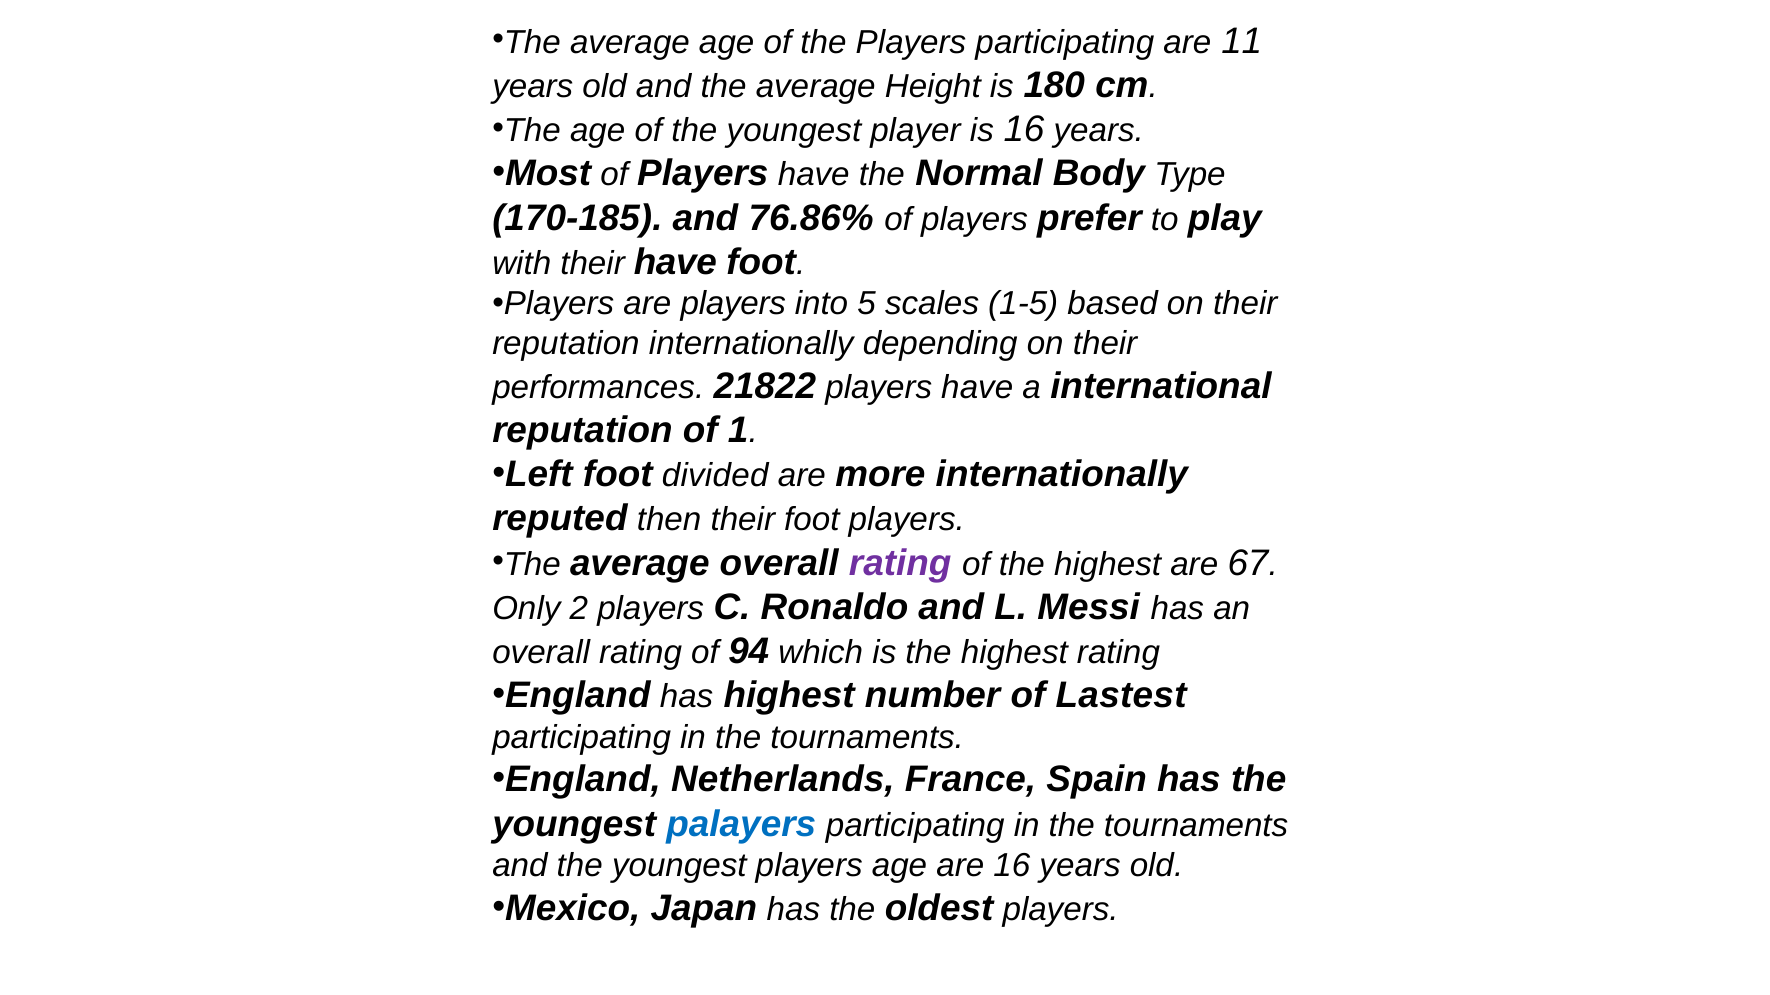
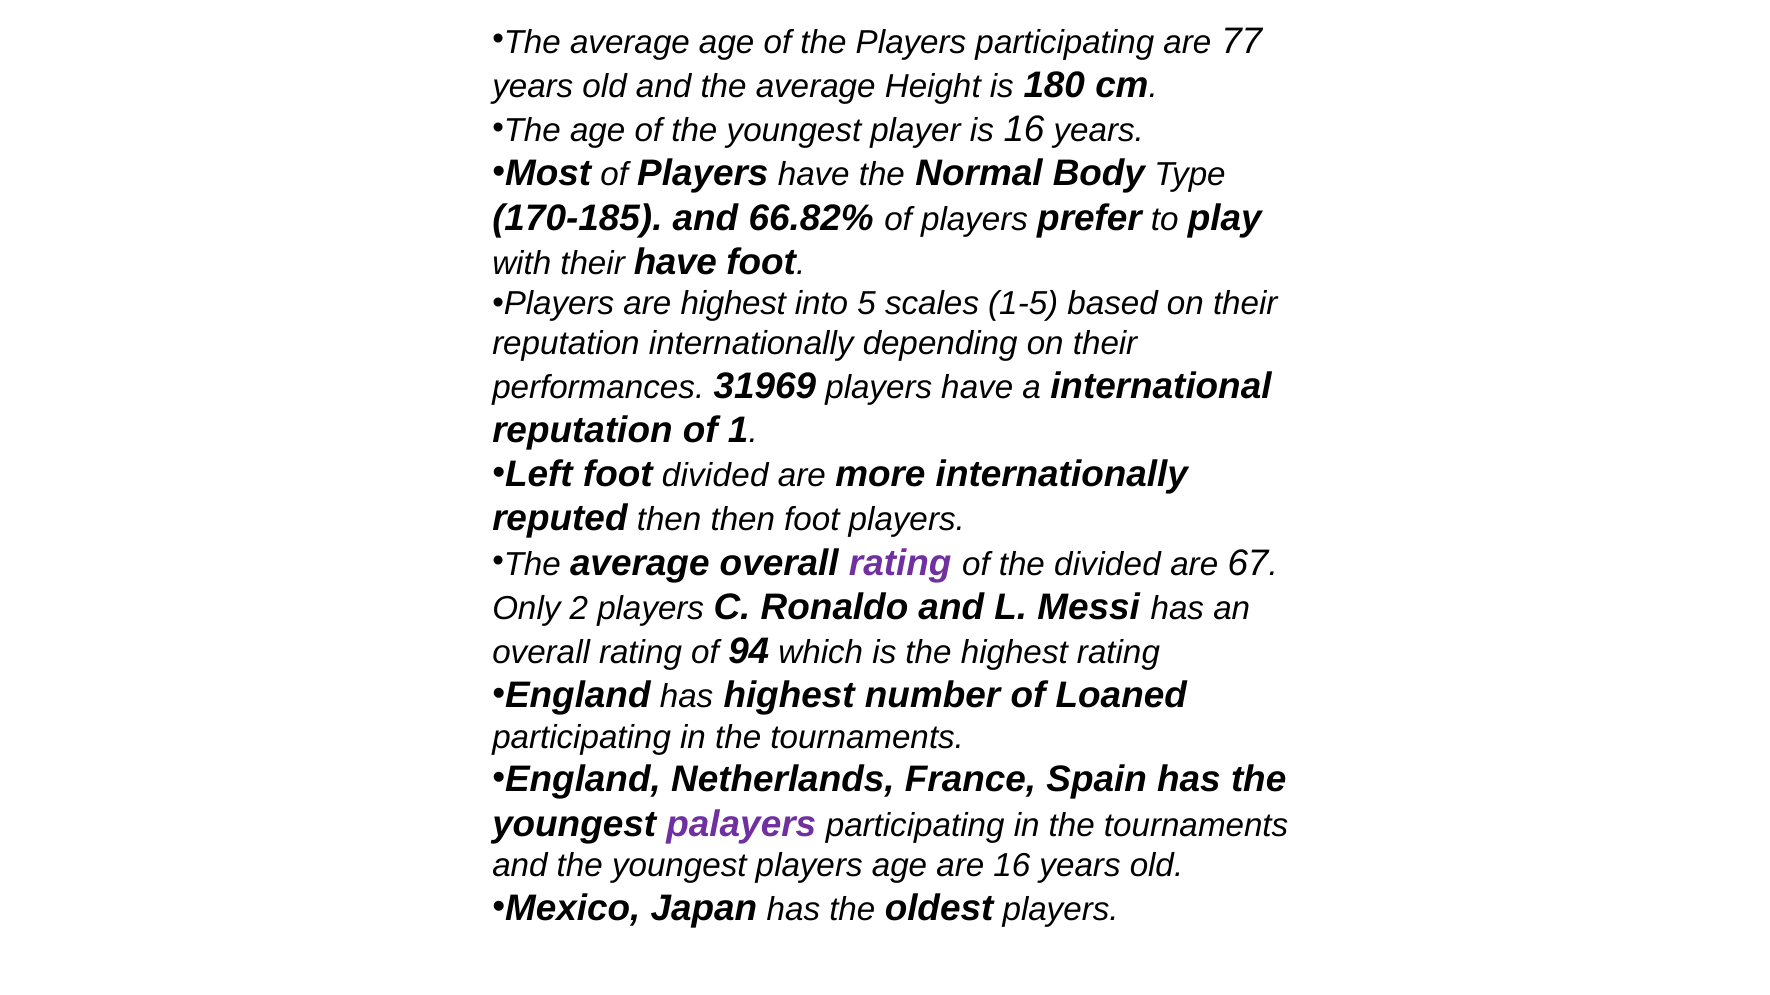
11: 11 -> 77 (1242, 41)
76.86%: 76.86% -> 66.82% (811, 218)
are players: players -> highest (733, 304)
21822: 21822 -> 31969 (765, 386)
then their: their -> then (743, 520)
of the highest: highest -> divided (1107, 565)
Lastest: Lastest -> Loaned (1121, 696)
palayers colour: blue -> purple (741, 825)
